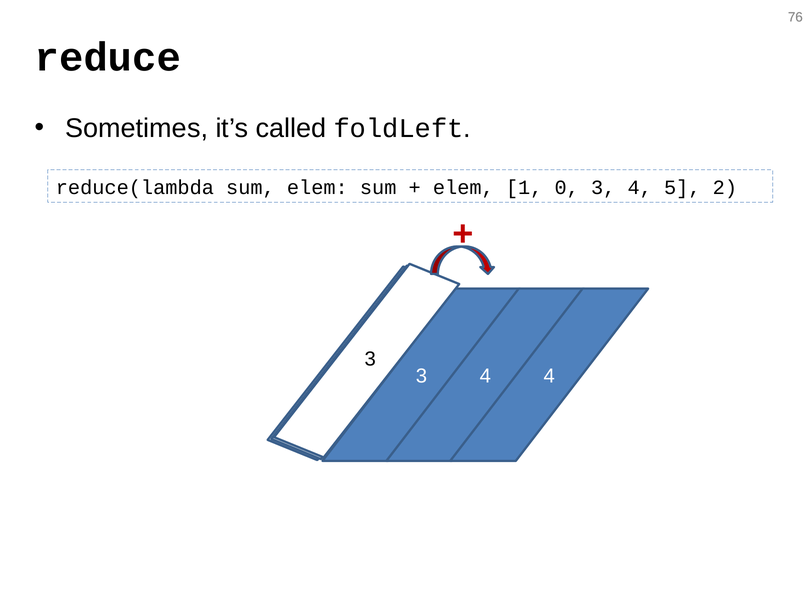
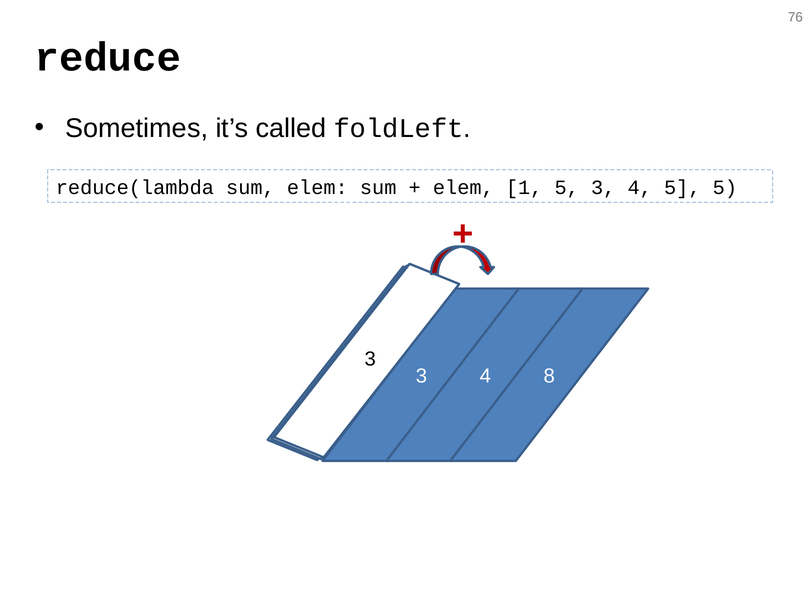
1 0: 0 -> 5 (567, 188)
5 2: 2 -> 5 (725, 188)
4: 4 -> 8 (549, 376)
